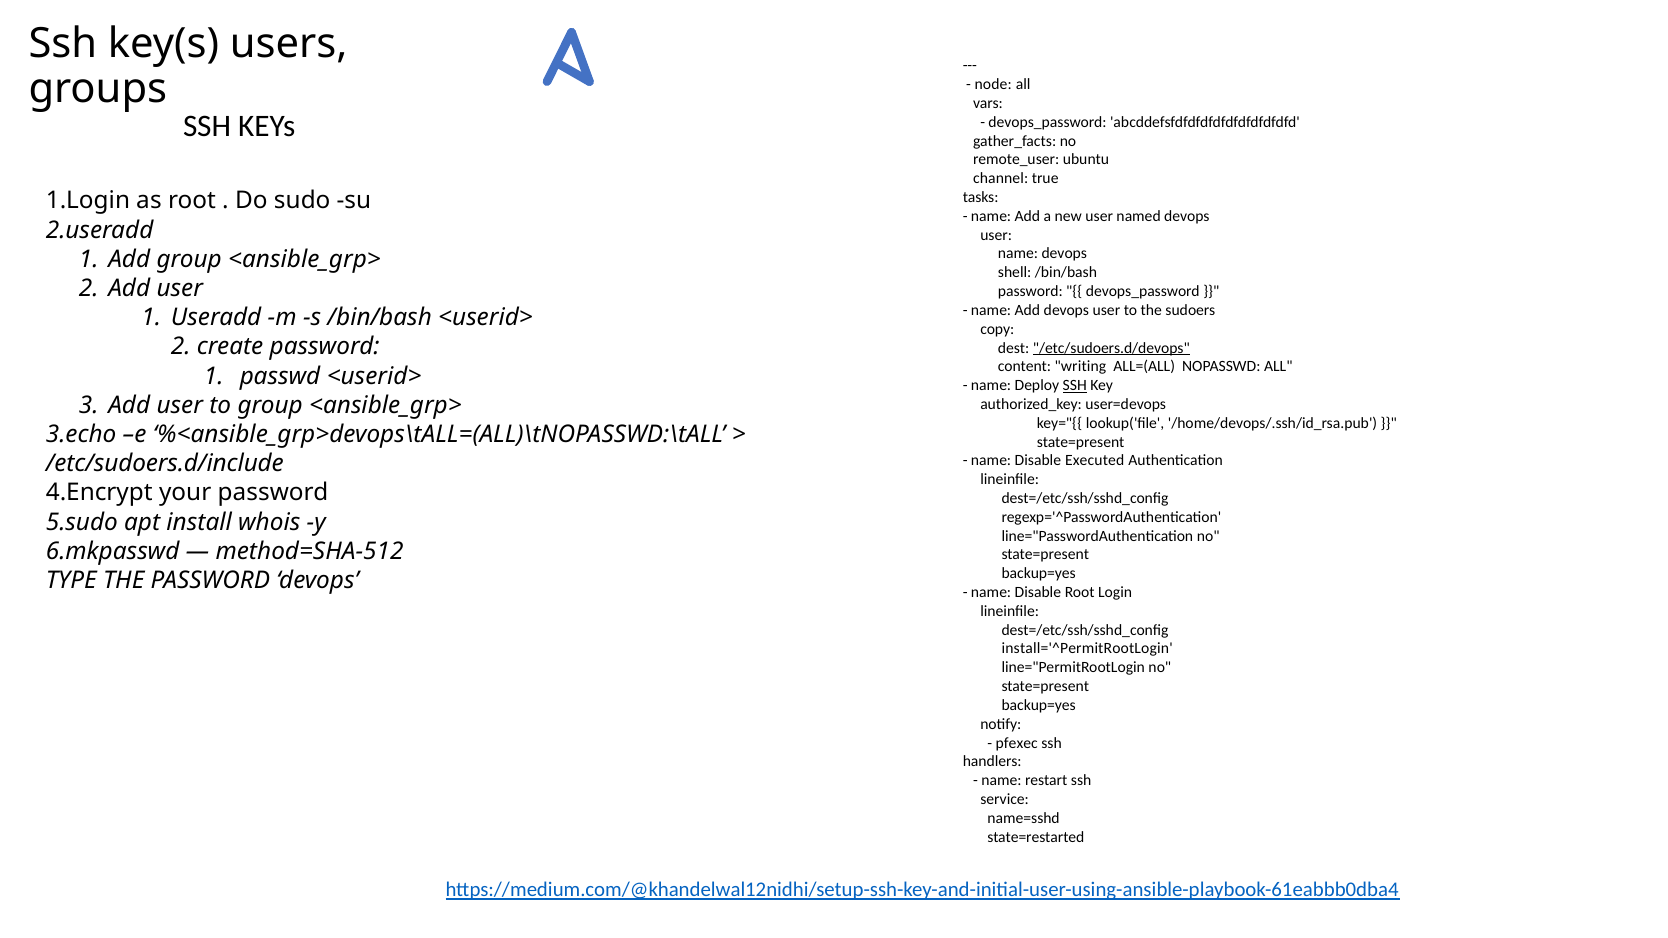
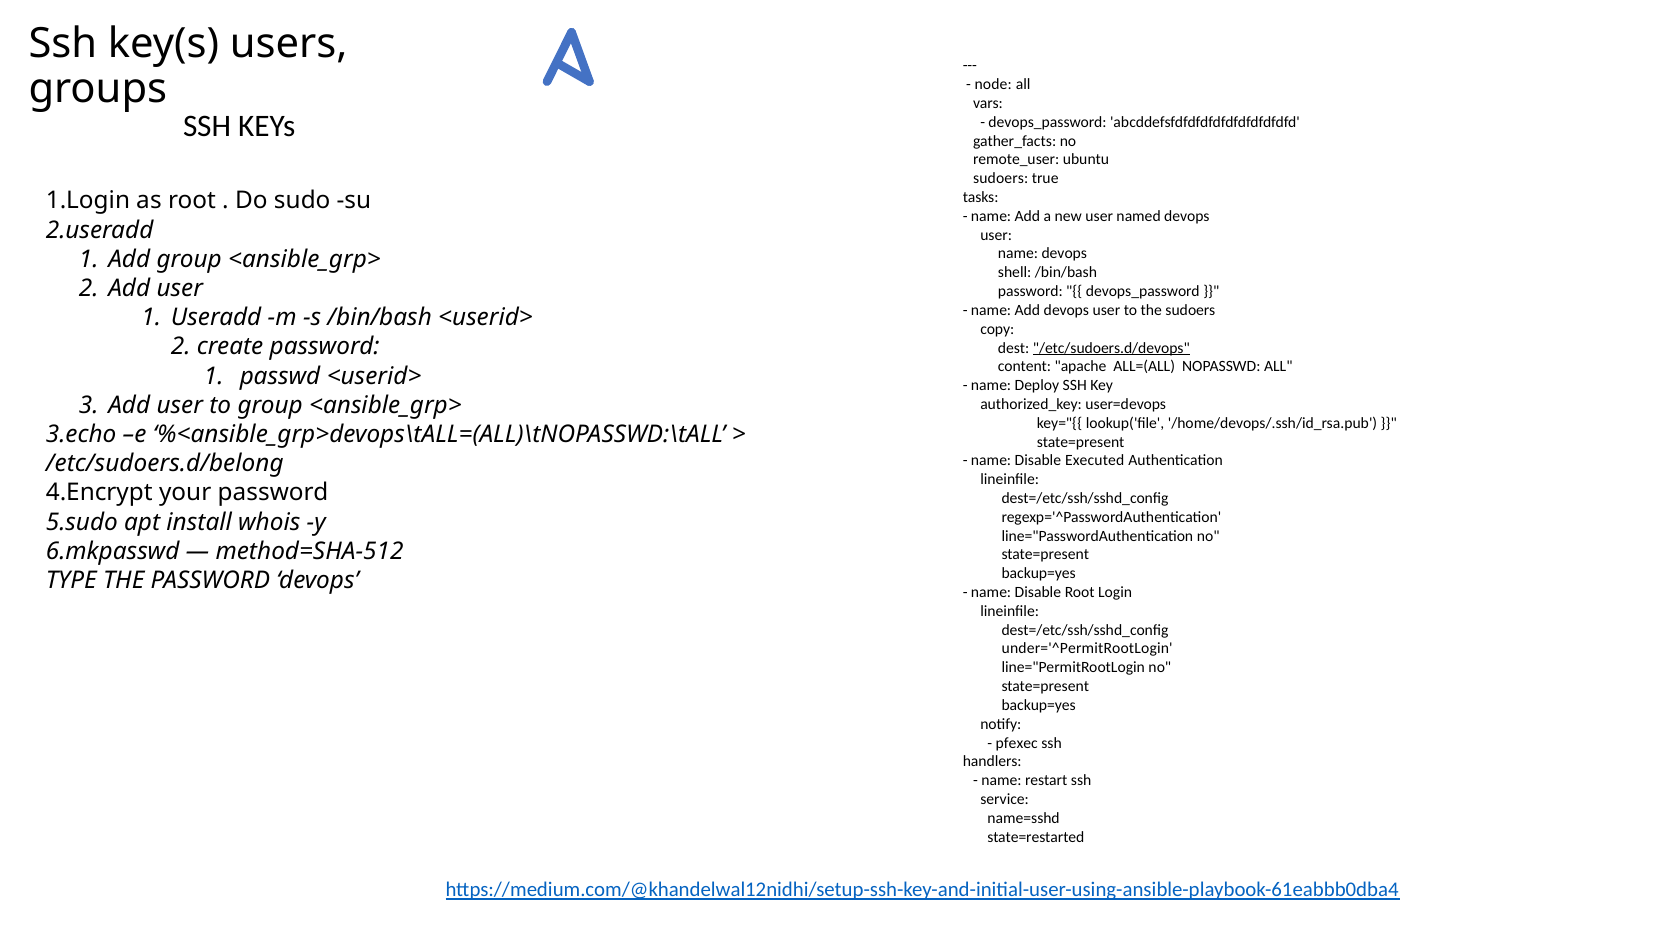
channel: channel -> sudoers (1001, 179)
writing: writing -> apache (1080, 367)
SSH underline: present -> none (1075, 386)
/etc/sudoers.d/include: /etc/sudoers.d/include -> /etc/sudoers.d/belong (165, 464)
install='^PermitRootLogin: install='^PermitRootLogin -> under='^PermitRootLogin (1087, 649)
